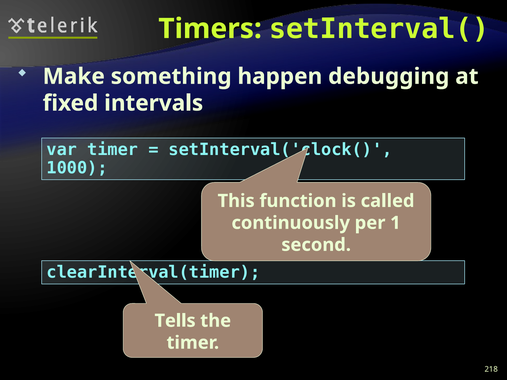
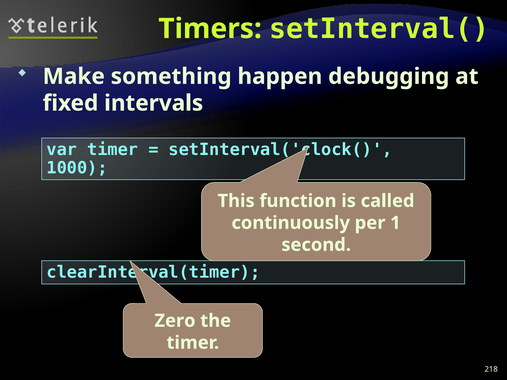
Tells: Tells -> Zero (175, 321)
